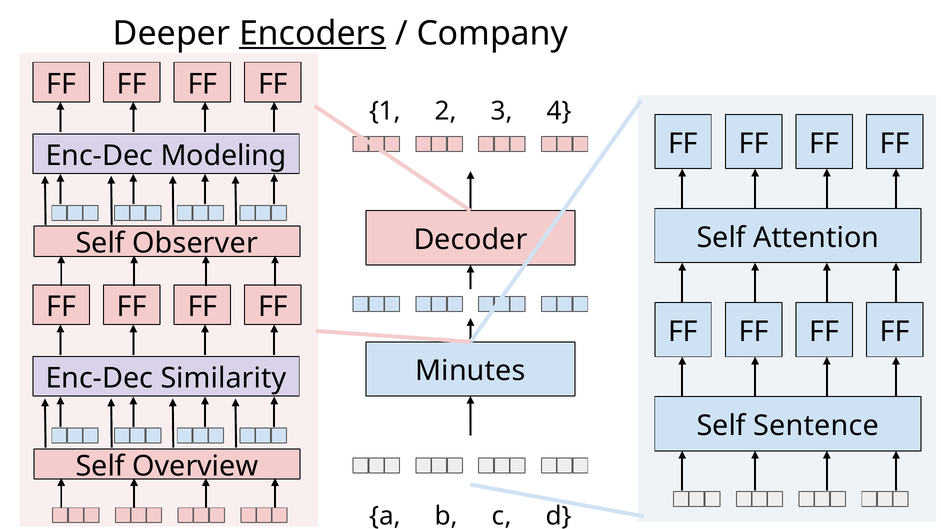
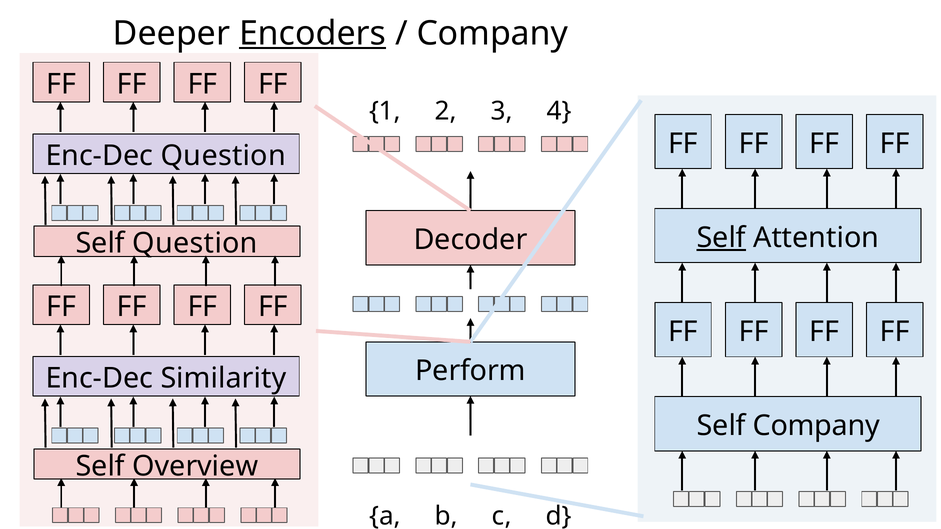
Enc-Dec Modeling: Modeling -> Question (223, 156)
Self underline: none -> present (721, 238)
Self Observer: Observer -> Question (195, 244)
Minutes: Minutes -> Perform (471, 371)
Self Sentence: Sentence -> Company (816, 426)
